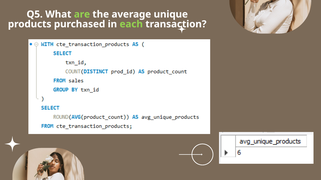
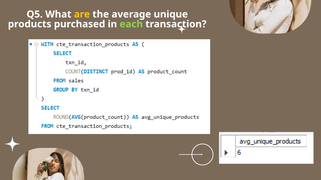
are colour: light green -> yellow (82, 14)
